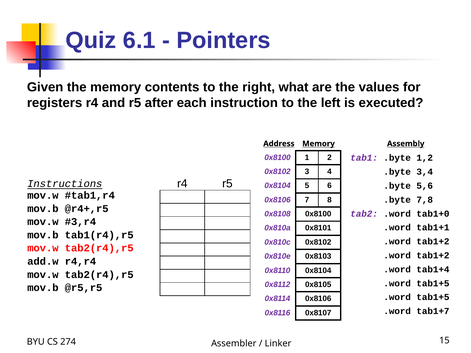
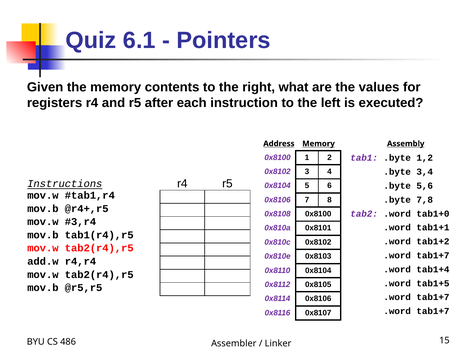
tab1+2: tab1+2 -> tab1+7 (433, 256)
tab1+5: tab1+5 -> tab1+7 (433, 298)
274: 274 -> 486 (68, 342)
